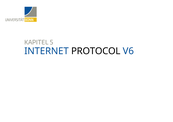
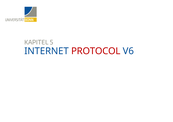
PROTOCOL colour: black -> red (96, 51)
